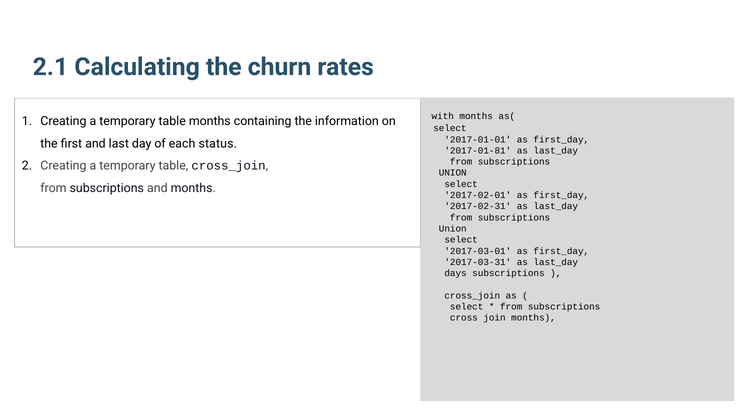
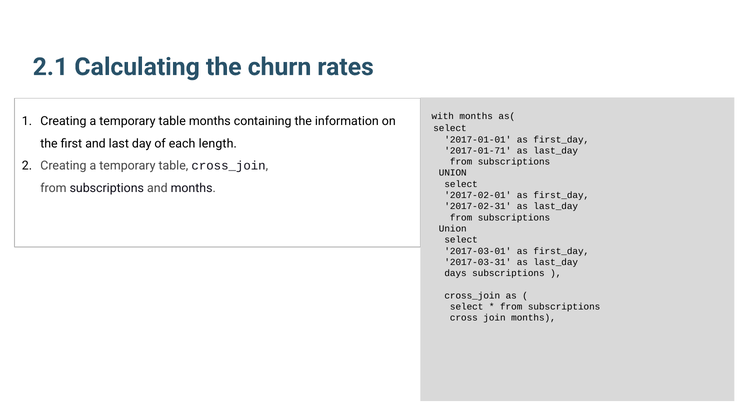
status: status -> length (218, 144)
2017-01-81: 2017-01-81 -> 2017-01-71 (478, 151)
